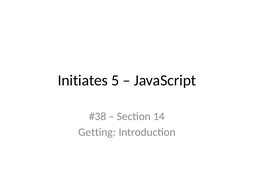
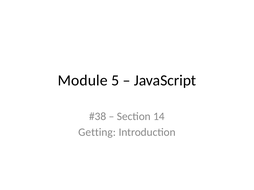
Initiates: Initiates -> Module (83, 81)
